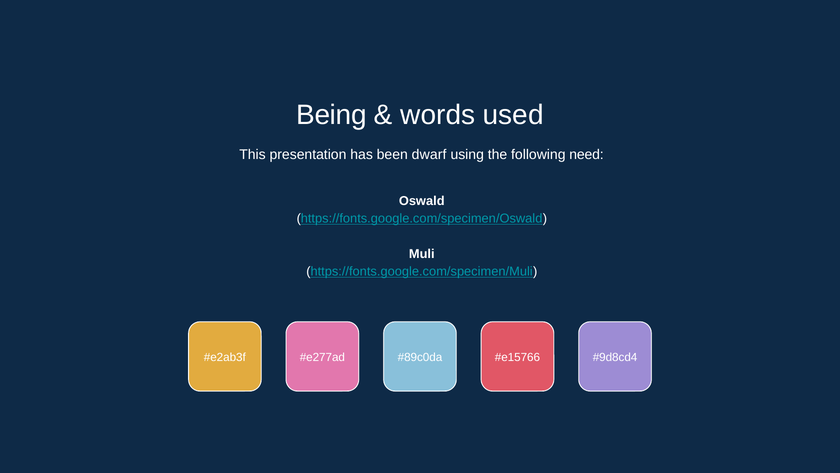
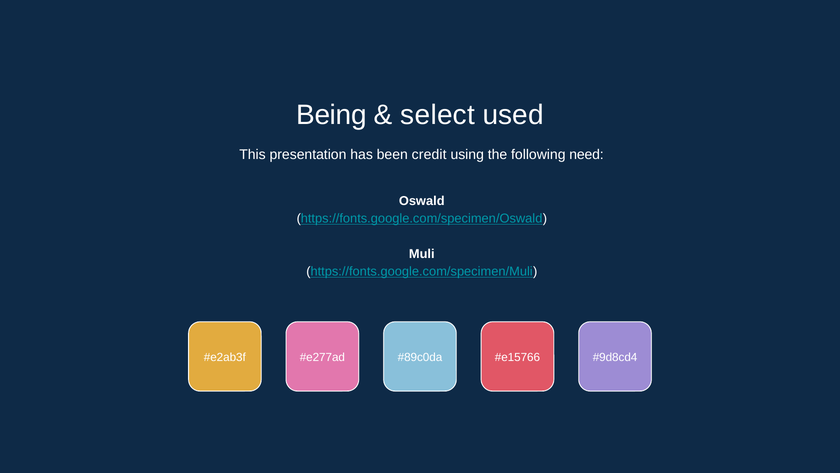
words: words -> select (438, 115)
dwarf: dwarf -> credit (429, 154)
